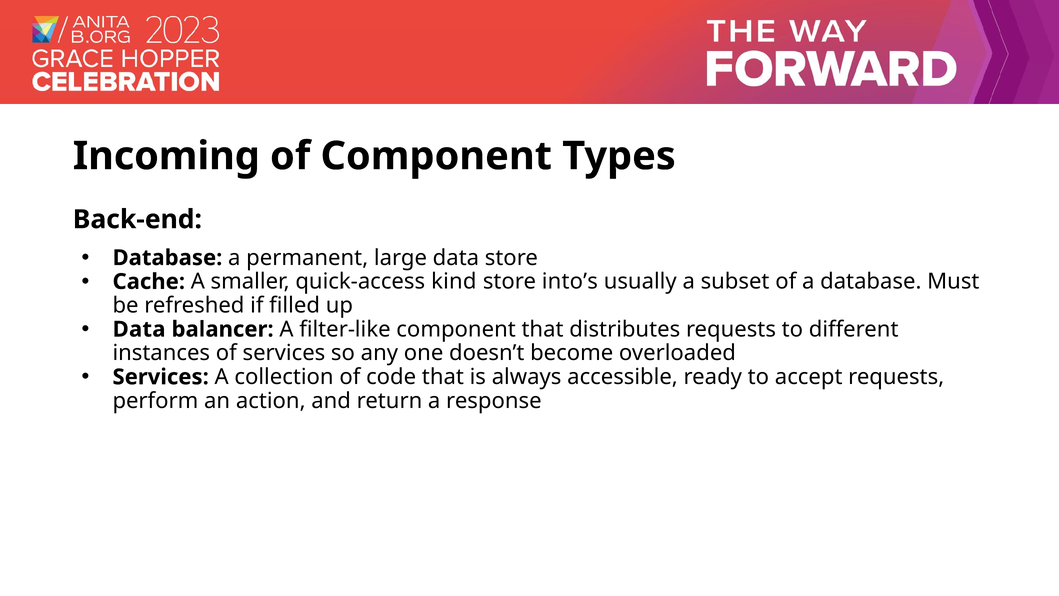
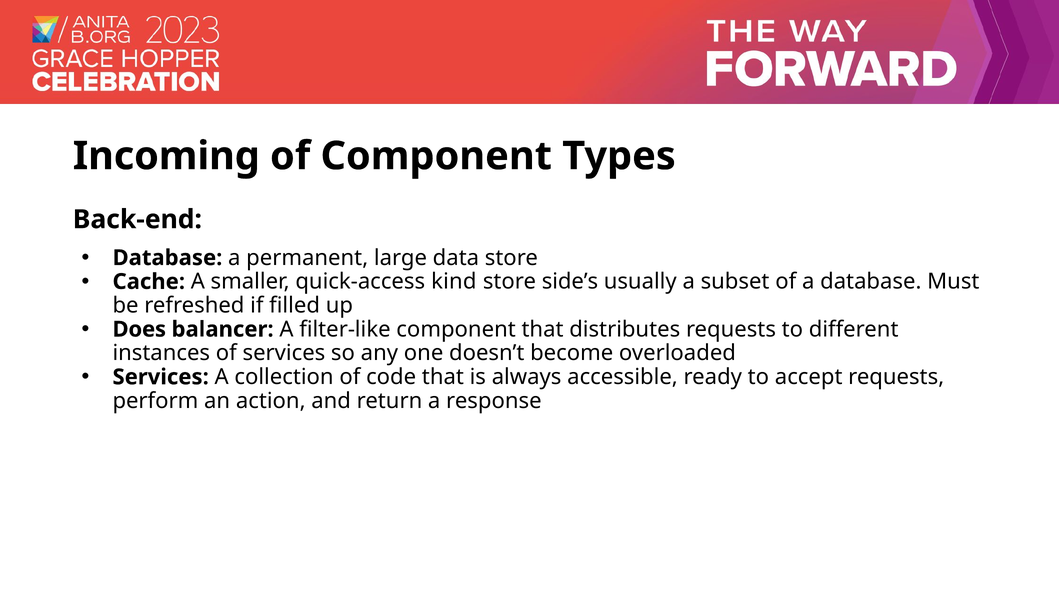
into’s: into’s -> side’s (570, 282)
Data: Data -> Does (139, 329)
